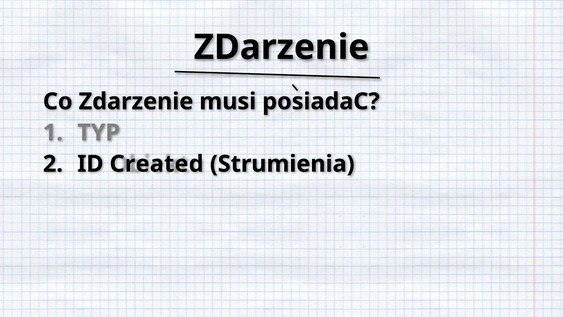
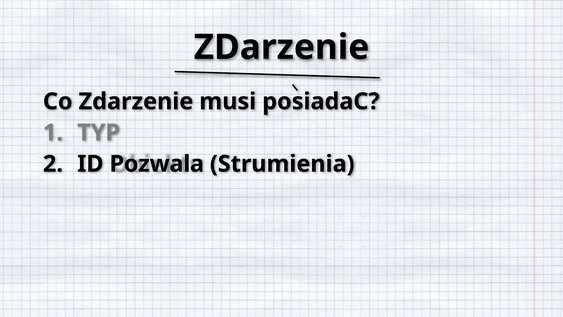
Created: Created -> Pozwala (157, 164)
